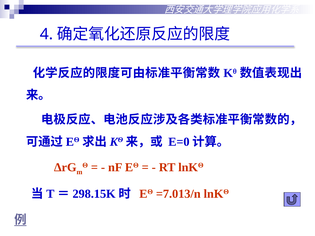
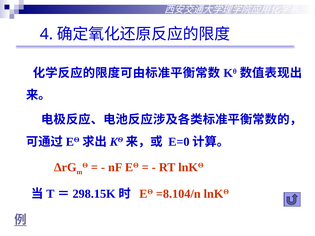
=7.013/n: =7.013/n -> =8.104/n (178, 194)
